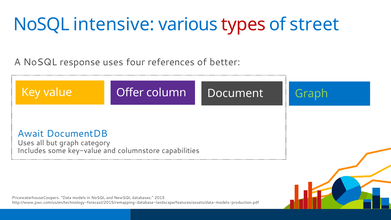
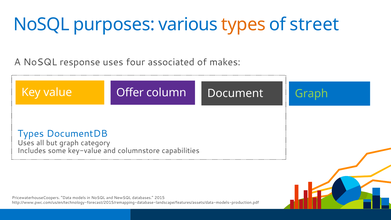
intensive: intensive -> purposes (114, 24)
types colour: red -> orange (244, 24)
references: references -> associated (171, 62)
better: better -> makes (225, 62)
Await: Await -> Types (31, 134)
